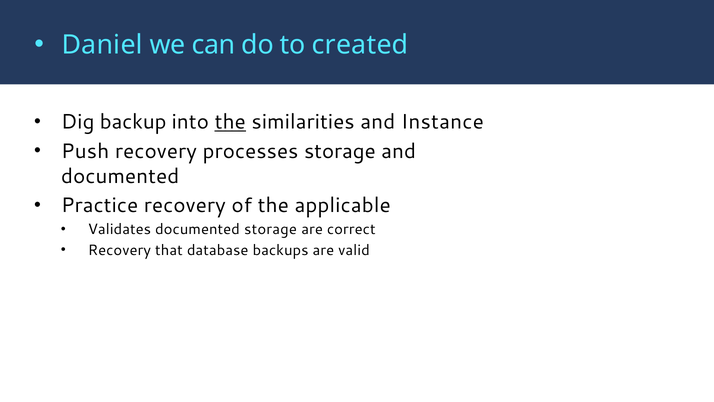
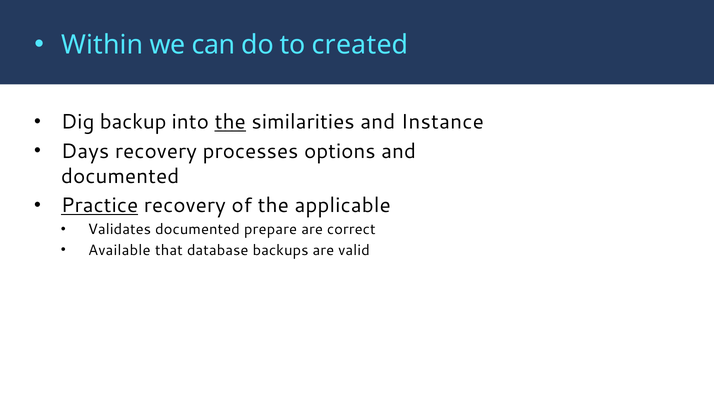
Daniel: Daniel -> Within (102, 45)
Push: Push -> Days (85, 151)
processes storage: storage -> options (340, 151)
Practice underline: none -> present (100, 205)
documented storage: storage -> prepare (271, 229)
Recovery: Recovery -> Available (119, 250)
